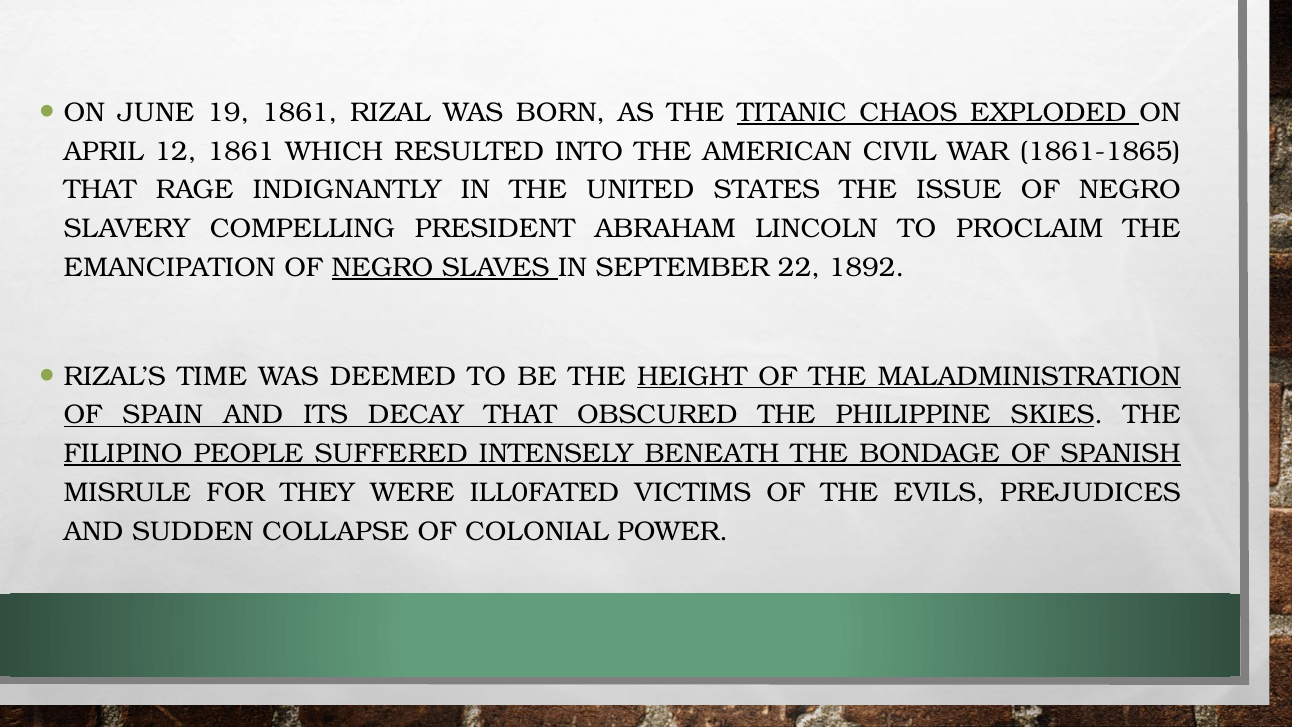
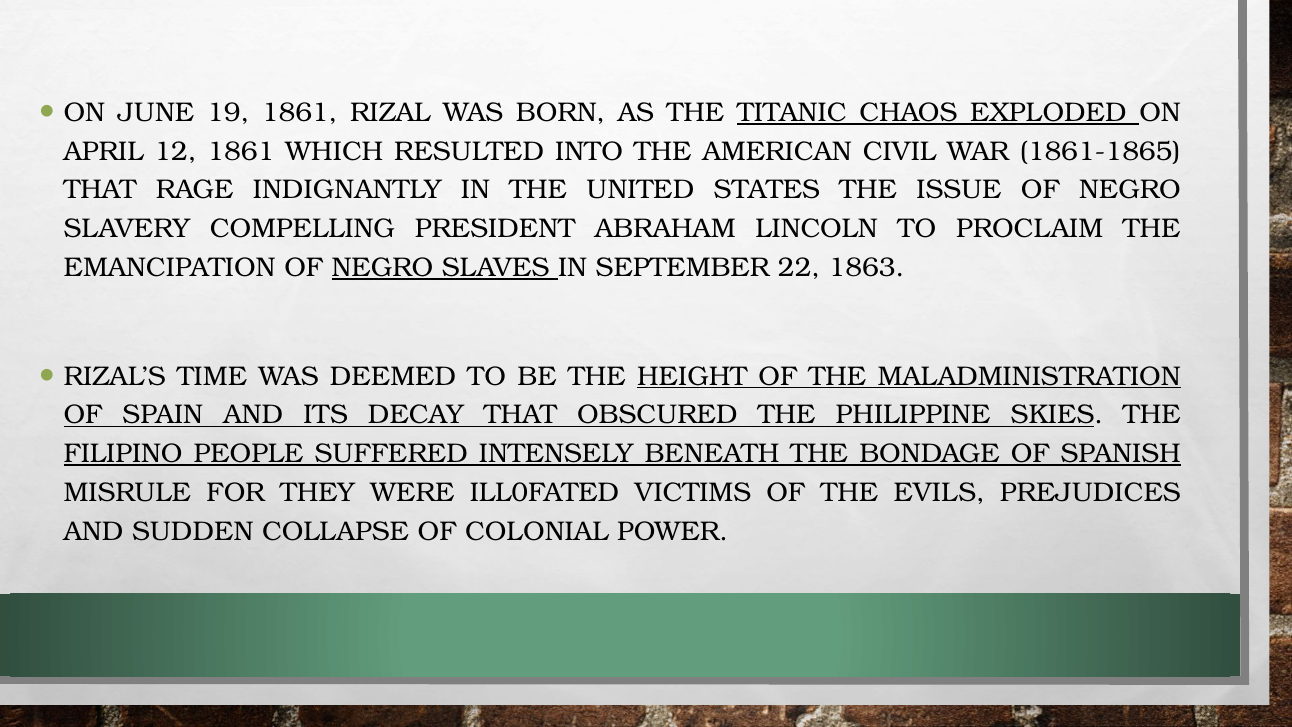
1892: 1892 -> 1863 (866, 267)
